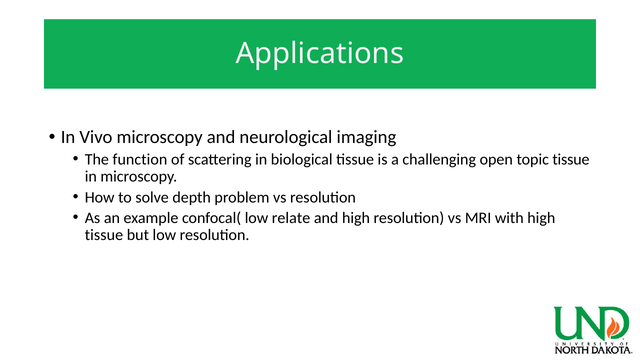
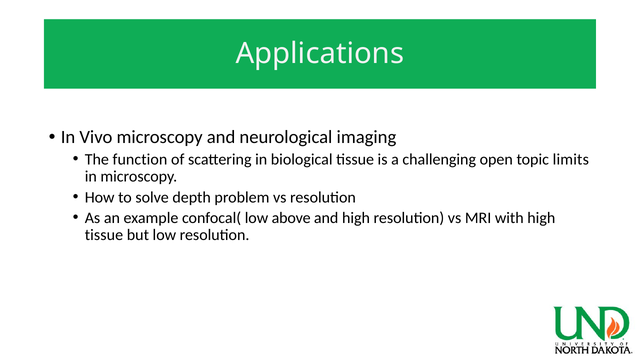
topic tissue: tissue -> limits (571, 159)
relate: relate -> above (291, 218)
